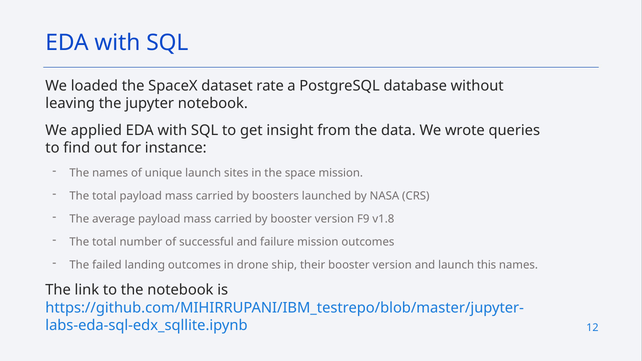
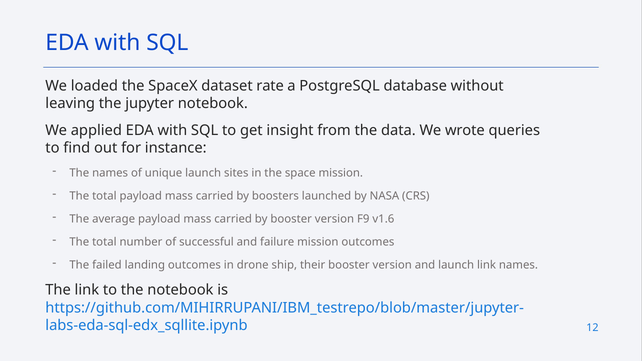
v1.8: v1.8 -> v1.6 (383, 219)
launch this: this -> link (487, 265)
